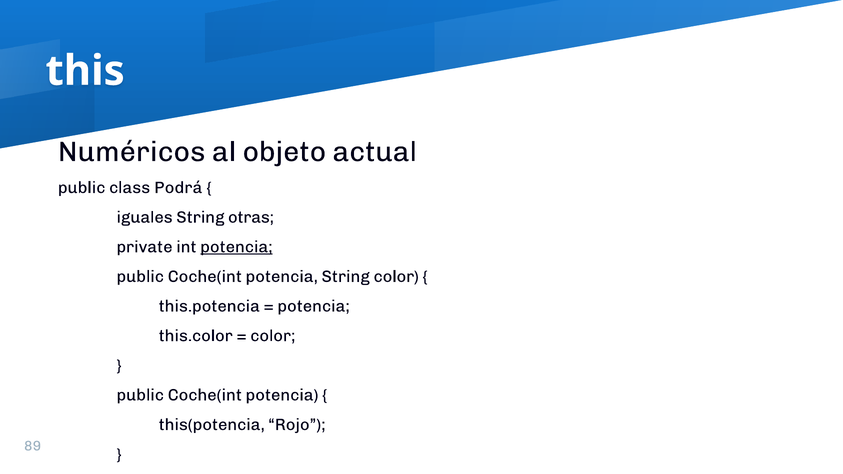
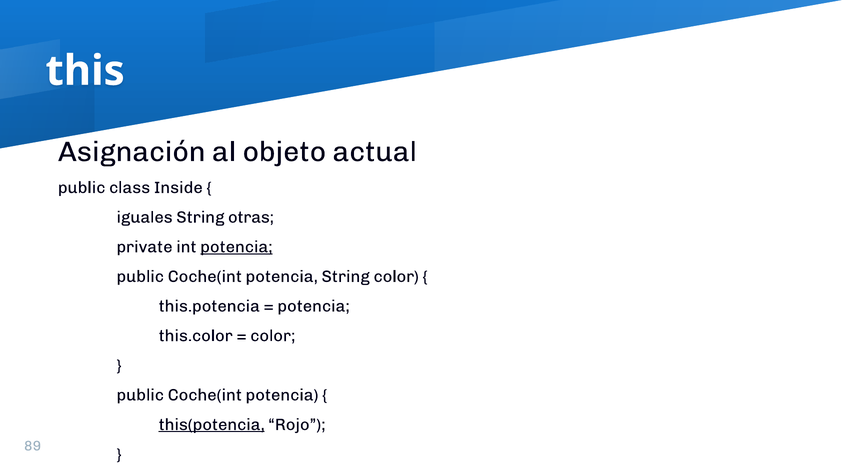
Numéricos: Numéricos -> Asignación (132, 152)
Podrá: Podrá -> Inside (178, 188)
this(potencia underline: none -> present (212, 425)
